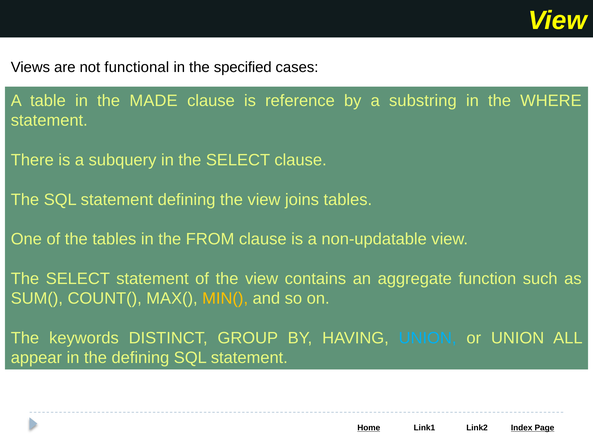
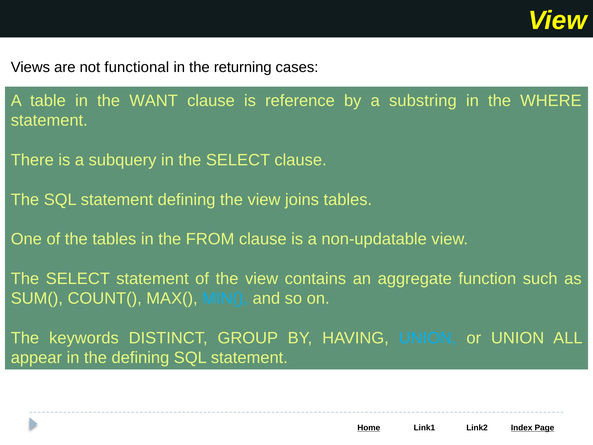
specified: specified -> returning (243, 67)
MADE: MADE -> WANT (154, 101)
MIN( colour: yellow -> light blue (225, 298)
